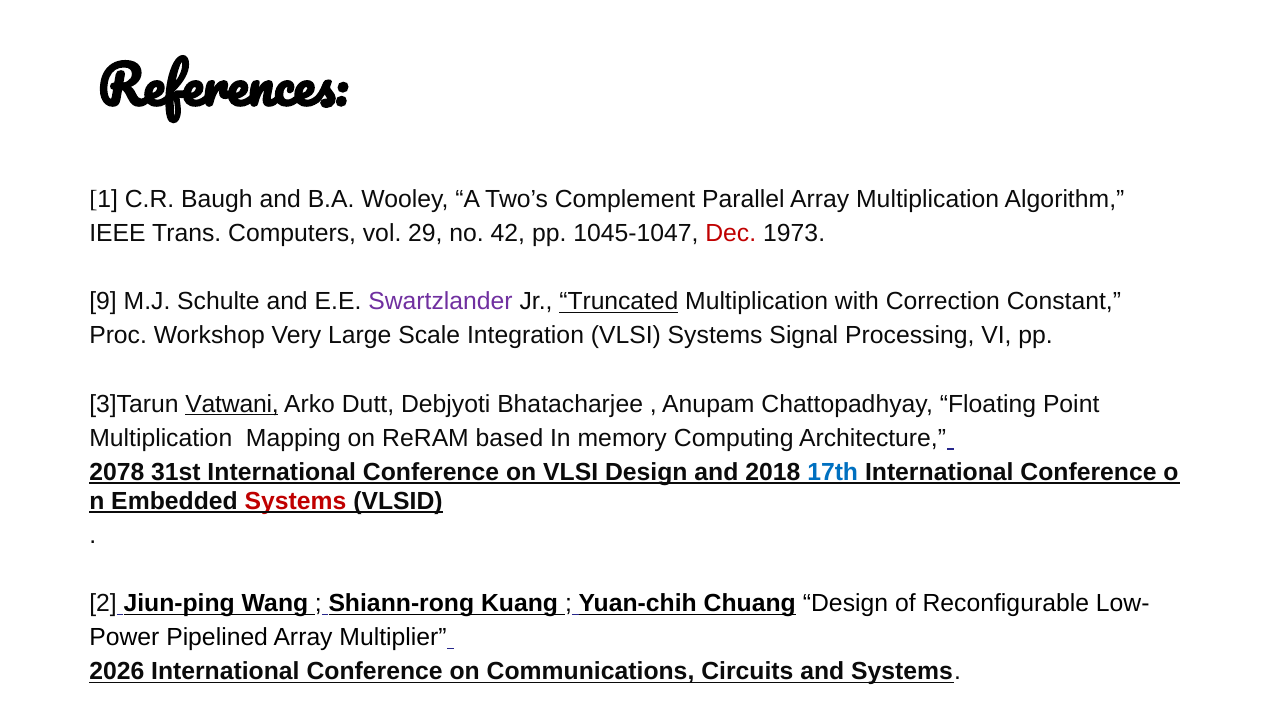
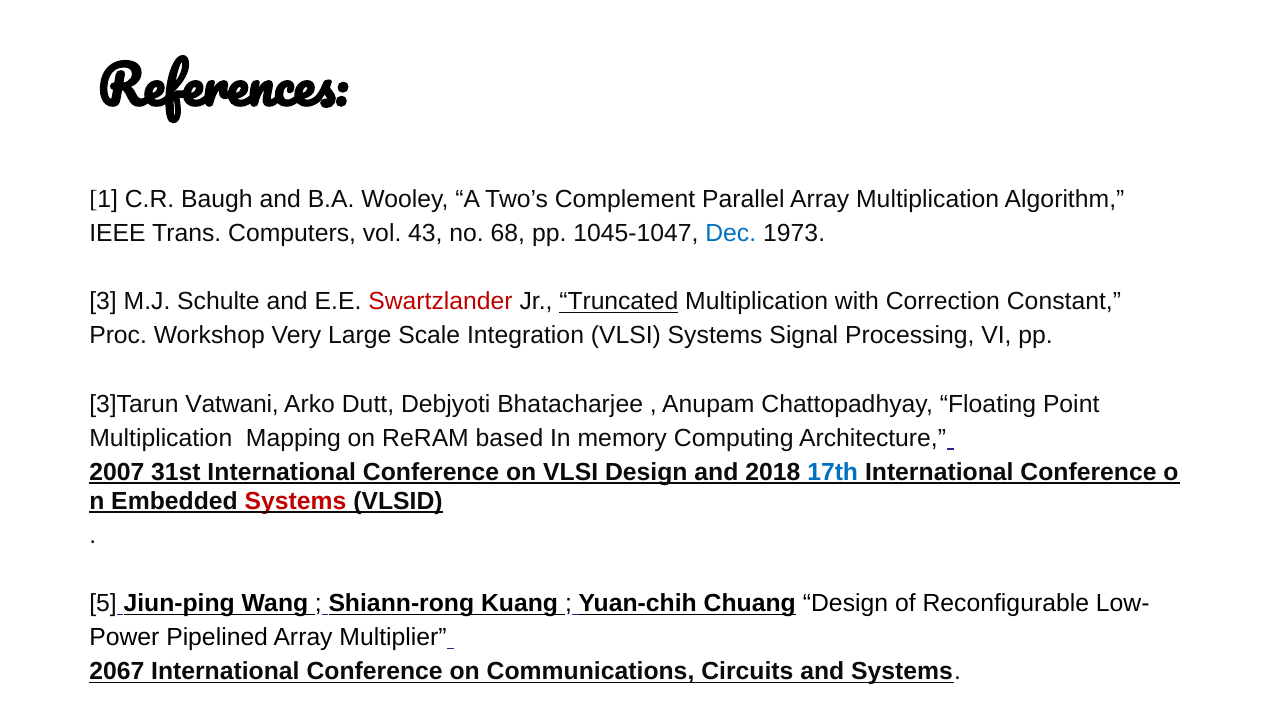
29: 29 -> 43 (425, 233)
42: 42 -> 68 (508, 233)
Dec colour: red -> blue (731, 233)
9: 9 -> 3 (103, 302)
Swartzlander colour: purple -> red (441, 302)
Vatwani underline: present -> none (232, 404)
2078: 2078 -> 2007 (117, 472)
2: 2 -> 5 (103, 603)
2026: 2026 -> 2067 (117, 672)
